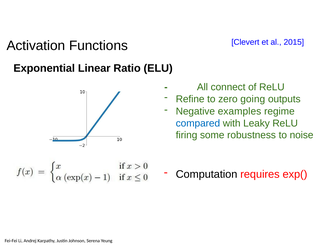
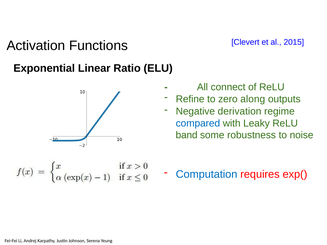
going: going -> along (253, 99)
examples: examples -> derivation (240, 112)
firing: firing -> band (187, 135)
Computation colour: black -> blue (207, 174)
